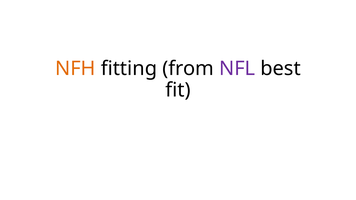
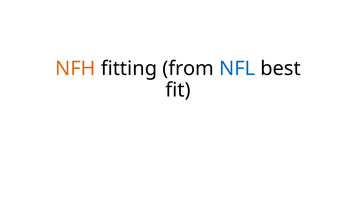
NFL colour: purple -> blue (237, 69)
